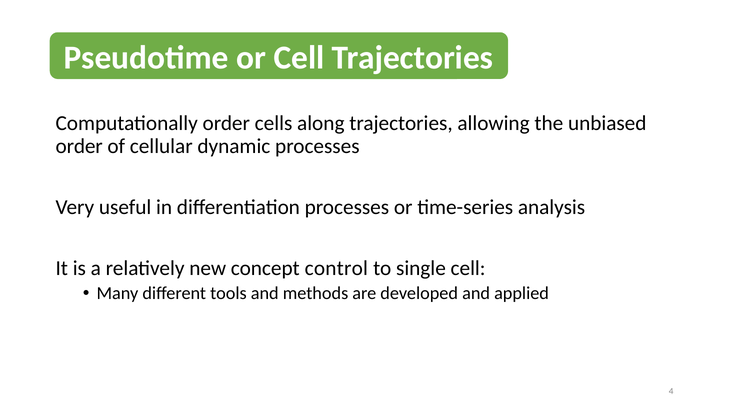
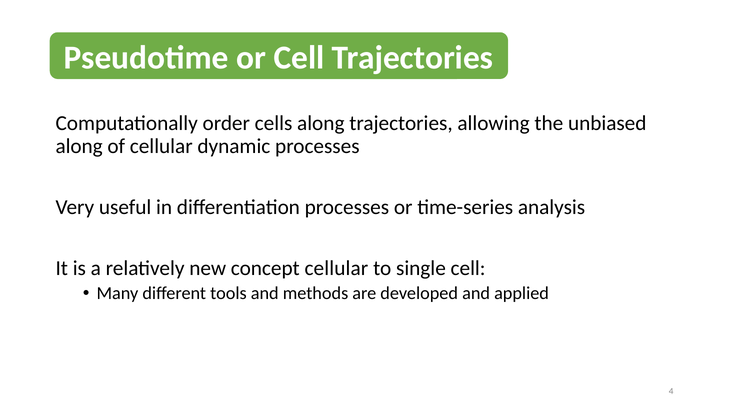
order: order -> along (79, 146)
concept control: control -> cellular (336, 268)
